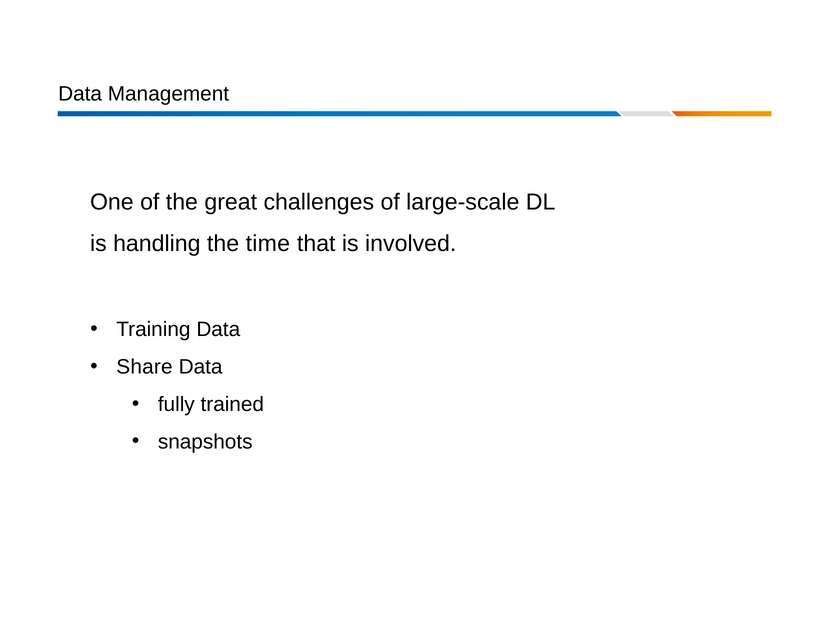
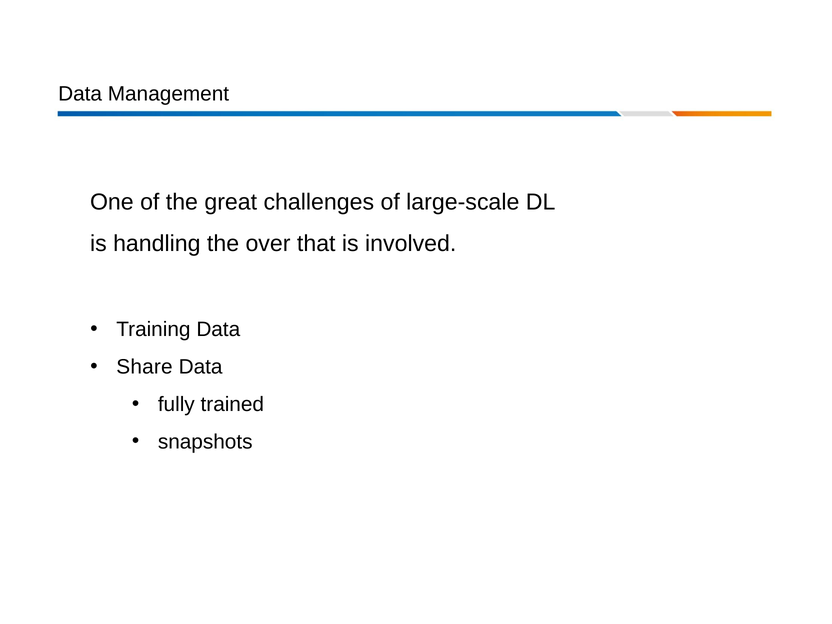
time: time -> over (268, 244)
